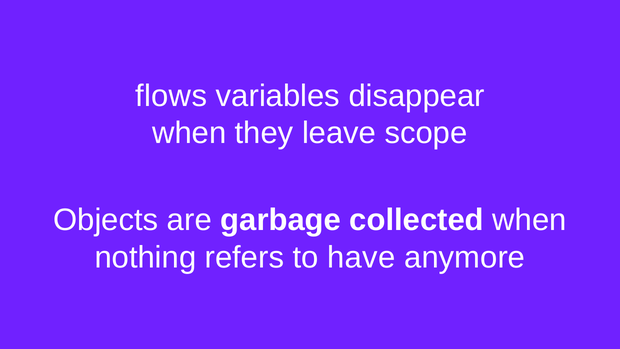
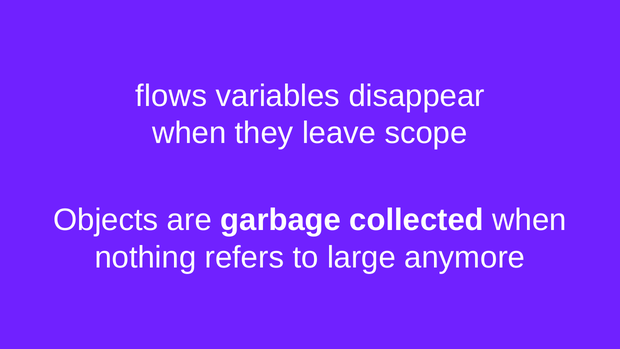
have: have -> large (361, 257)
